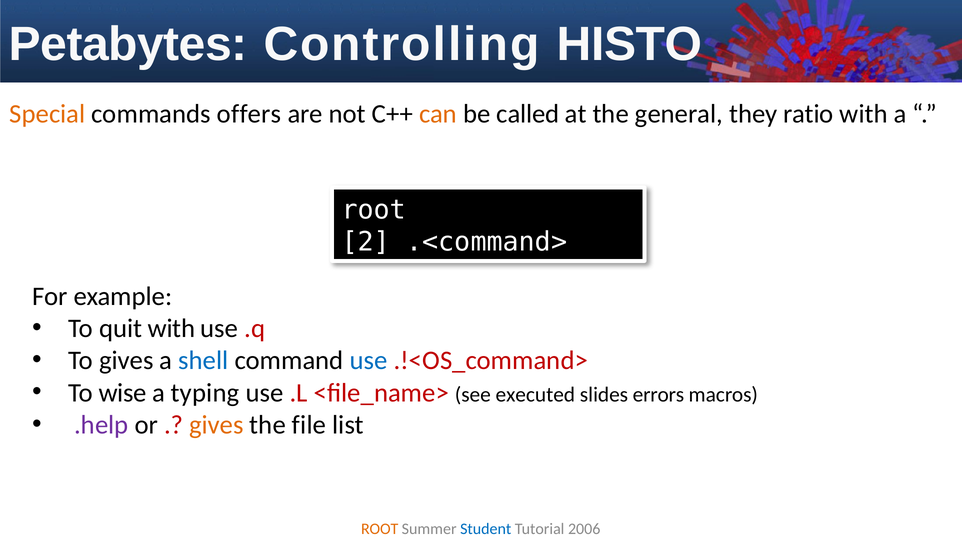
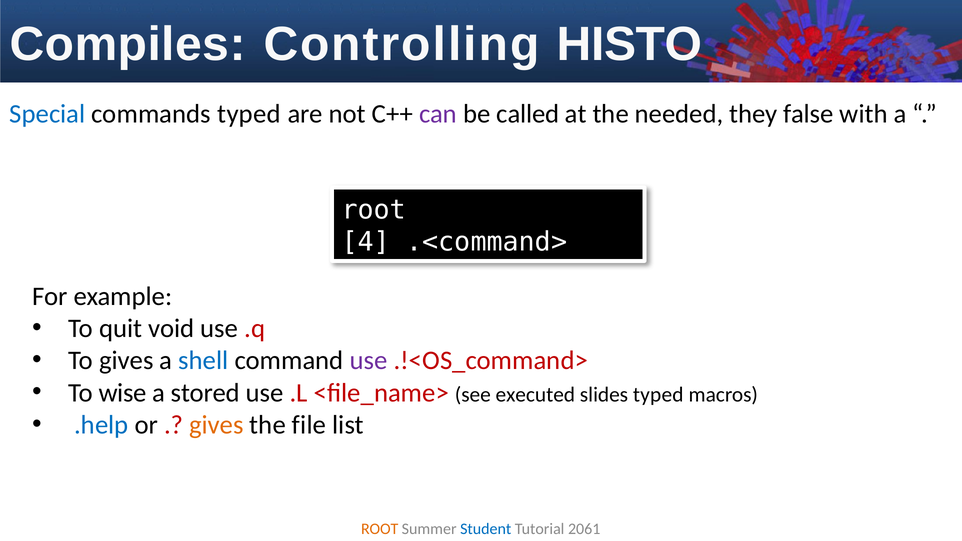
Petabytes: Petabytes -> Compiles (128, 44)
Special colour: orange -> blue (47, 114)
commands offers: offers -> typed (249, 114)
can colour: orange -> purple (438, 114)
general: general -> needed (679, 114)
ratio: ratio -> false (808, 114)
2: 2 -> 4 (366, 242)
quit with: with -> void (171, 329)
use colour: blue -> purple (368, 361)
typing: typing -> stored (205, 393)
slides errors: errors -> typed (658, 395)
.help colour: purple -> blue (101, 425)
2006: 2006 -> 2061 (584, 529)
